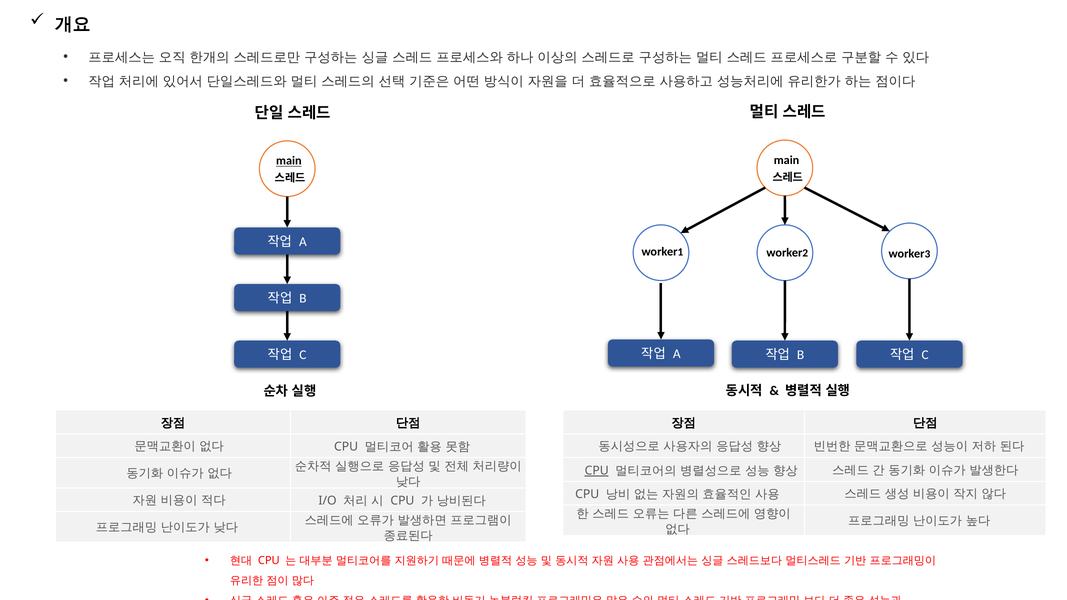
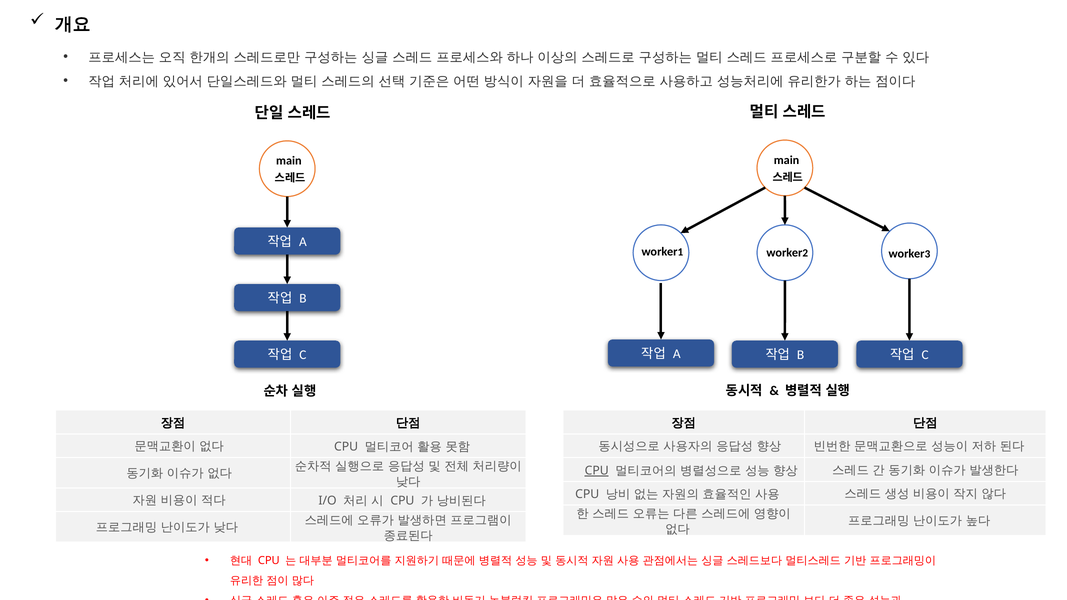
main underline: present -> none (289, 161)
